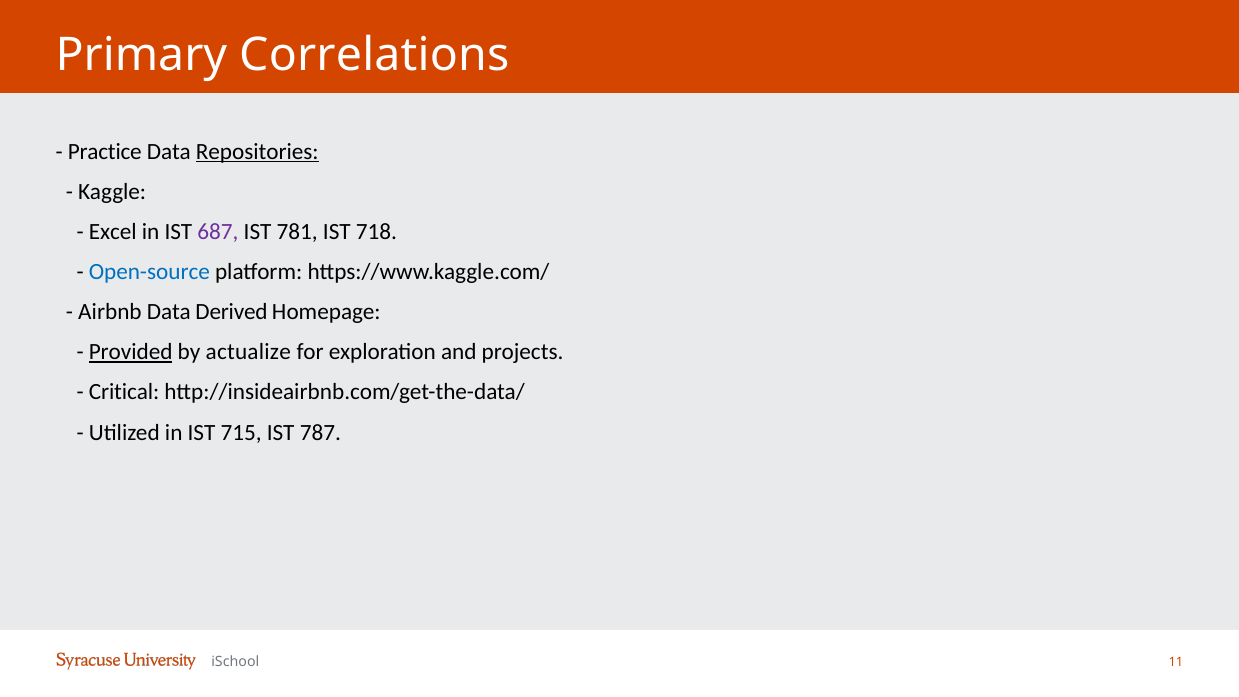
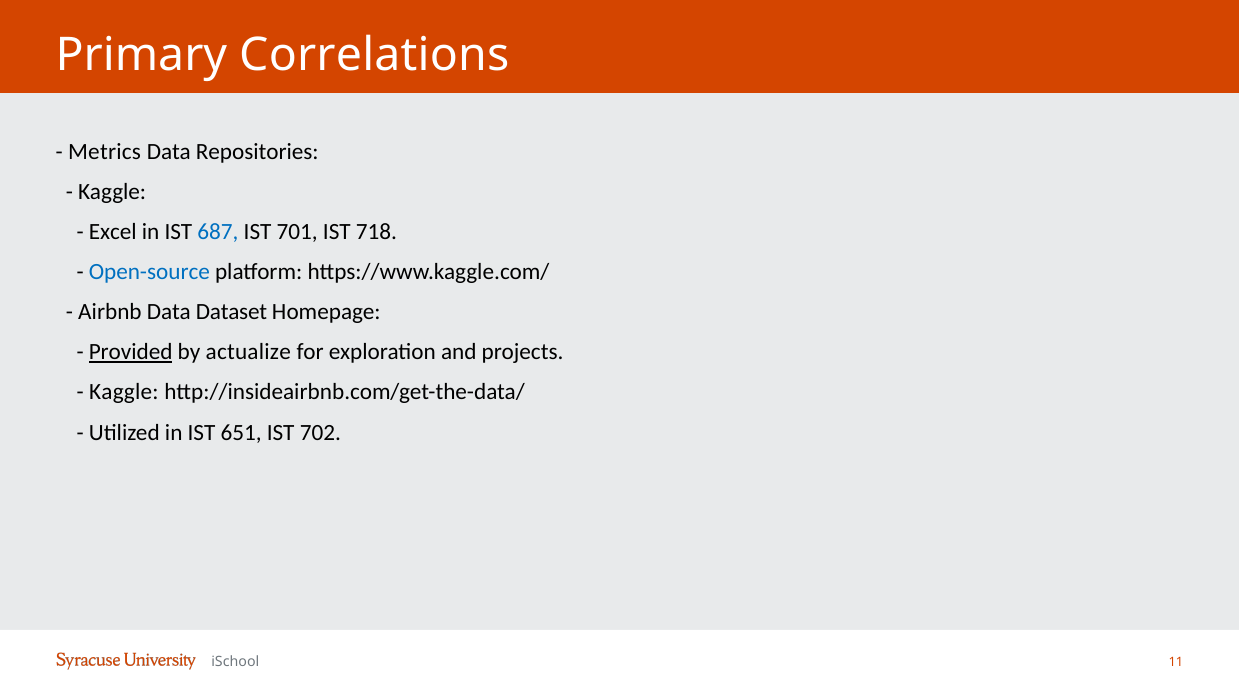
Practice: Practice -> Metrics (105, 151)
Repositories underline: present -> none (257, 151)
687 colour: purple -> blue (218, 232)
781: 781 -> 701 (297, 232)
Derived: Derived -> Dataset (231, 312)
Critical: Critical -> Kaggle (124, 392)
715: 715 -> 651 (241, 432)
787: 787 -> 702 (320, 432)
